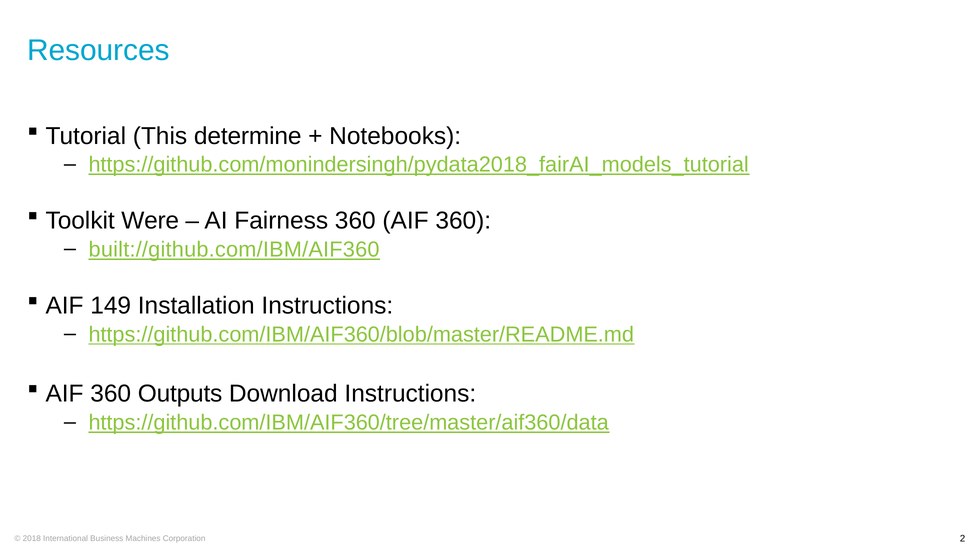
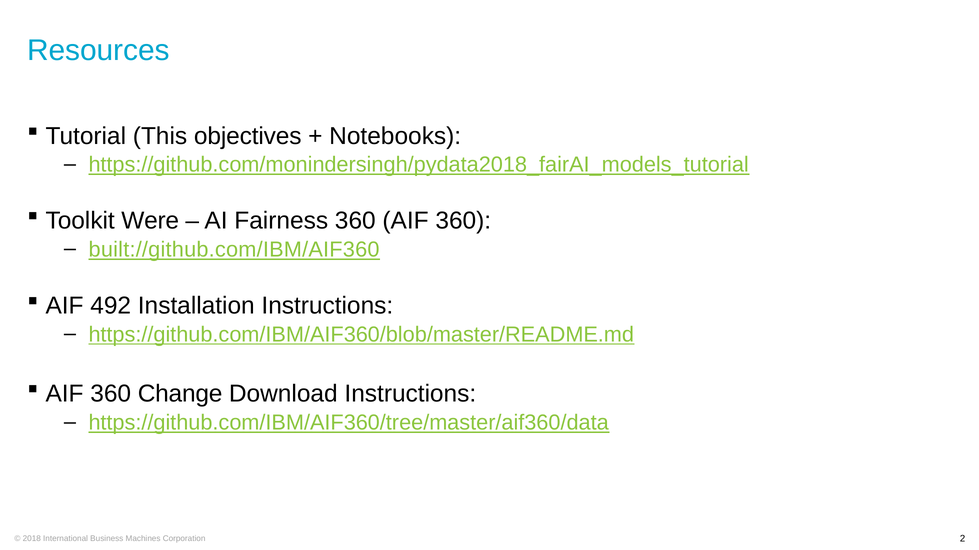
determine: determine -> objectives (248, 136)
149: 149 -> 492 (111, 306)
Outputs: Outputs -> Change (180, 394)
